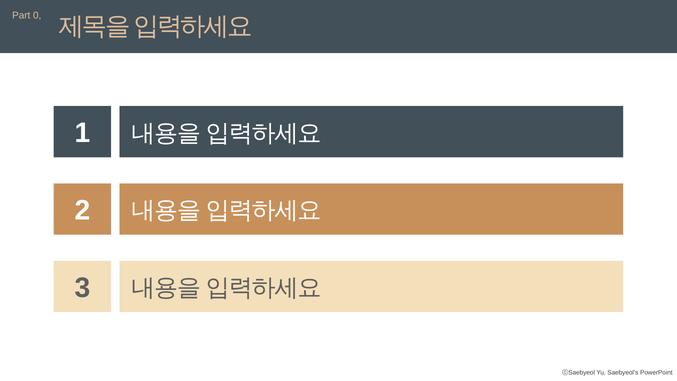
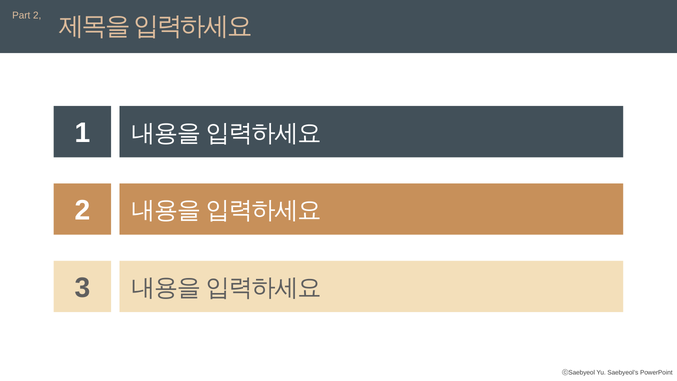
Part 0: 0 -> 2 (37, 15)
